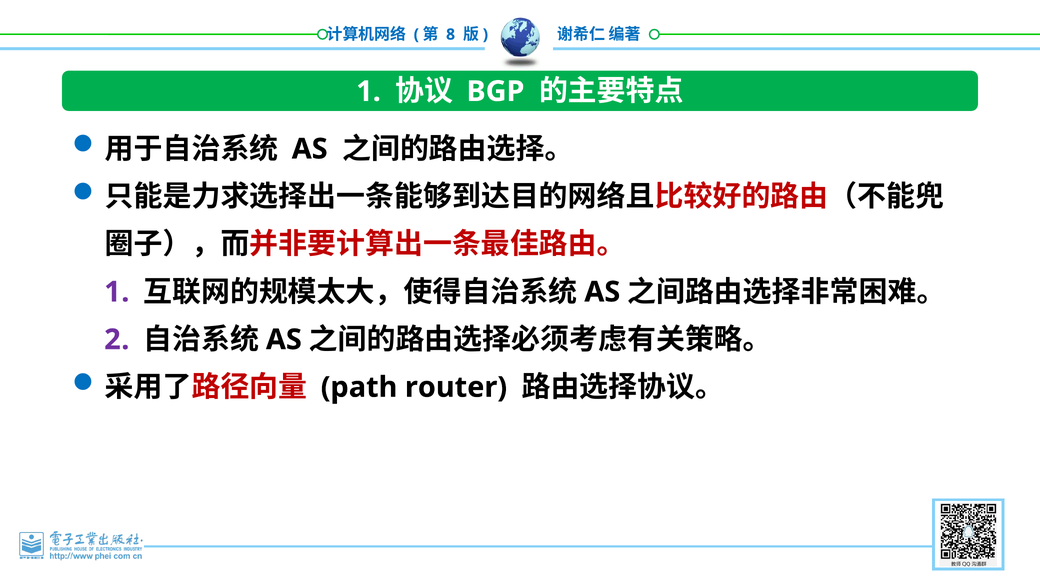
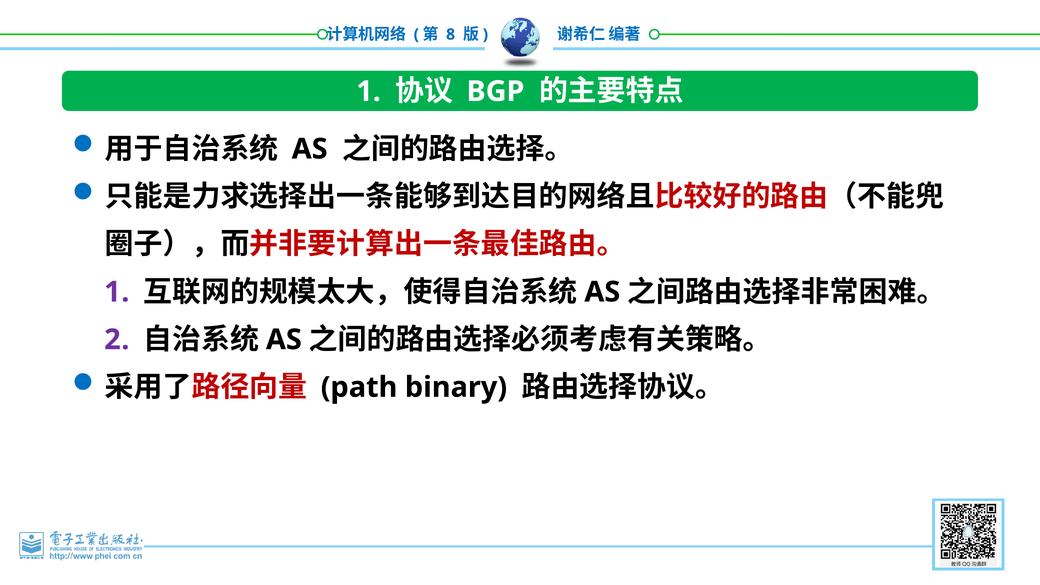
router: router -> binary (456, 387)
